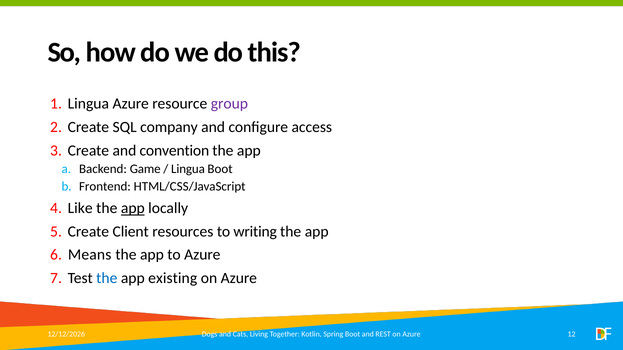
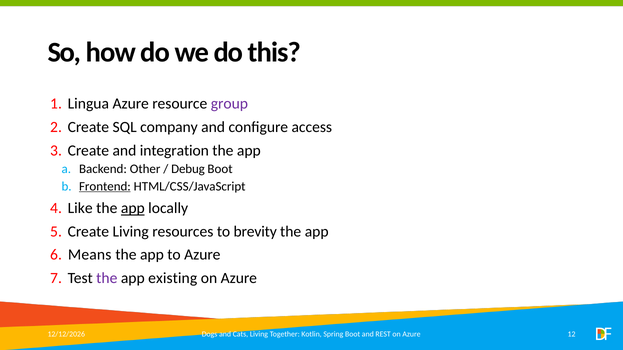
convention: convention -> integration (174, 151)
Game: Game -> Other (145, 169)
Lingua: Lingua -> Debug (188, 169)
Frontend underline: none -> present (105, 187)
Create Client: Client -> Living (131, 232)
writing: writing -> brevity (255, 232)
the colour: blue -> purple (107, 278)
